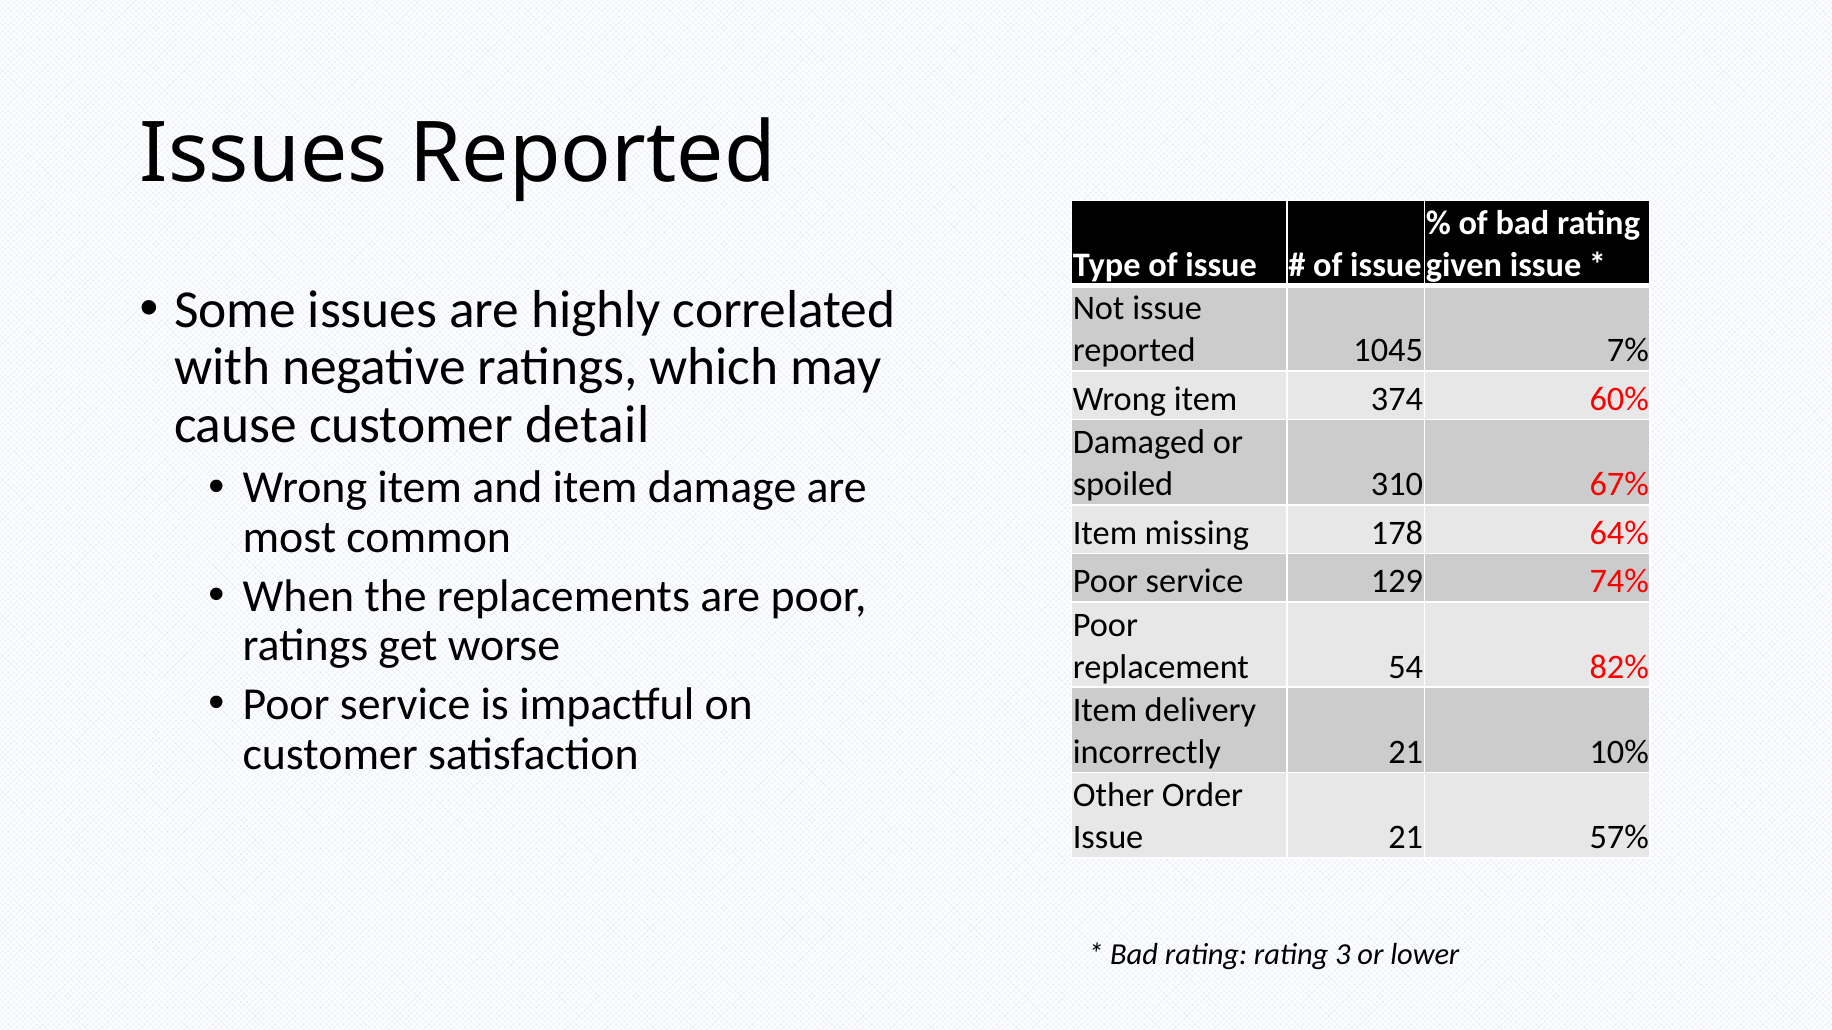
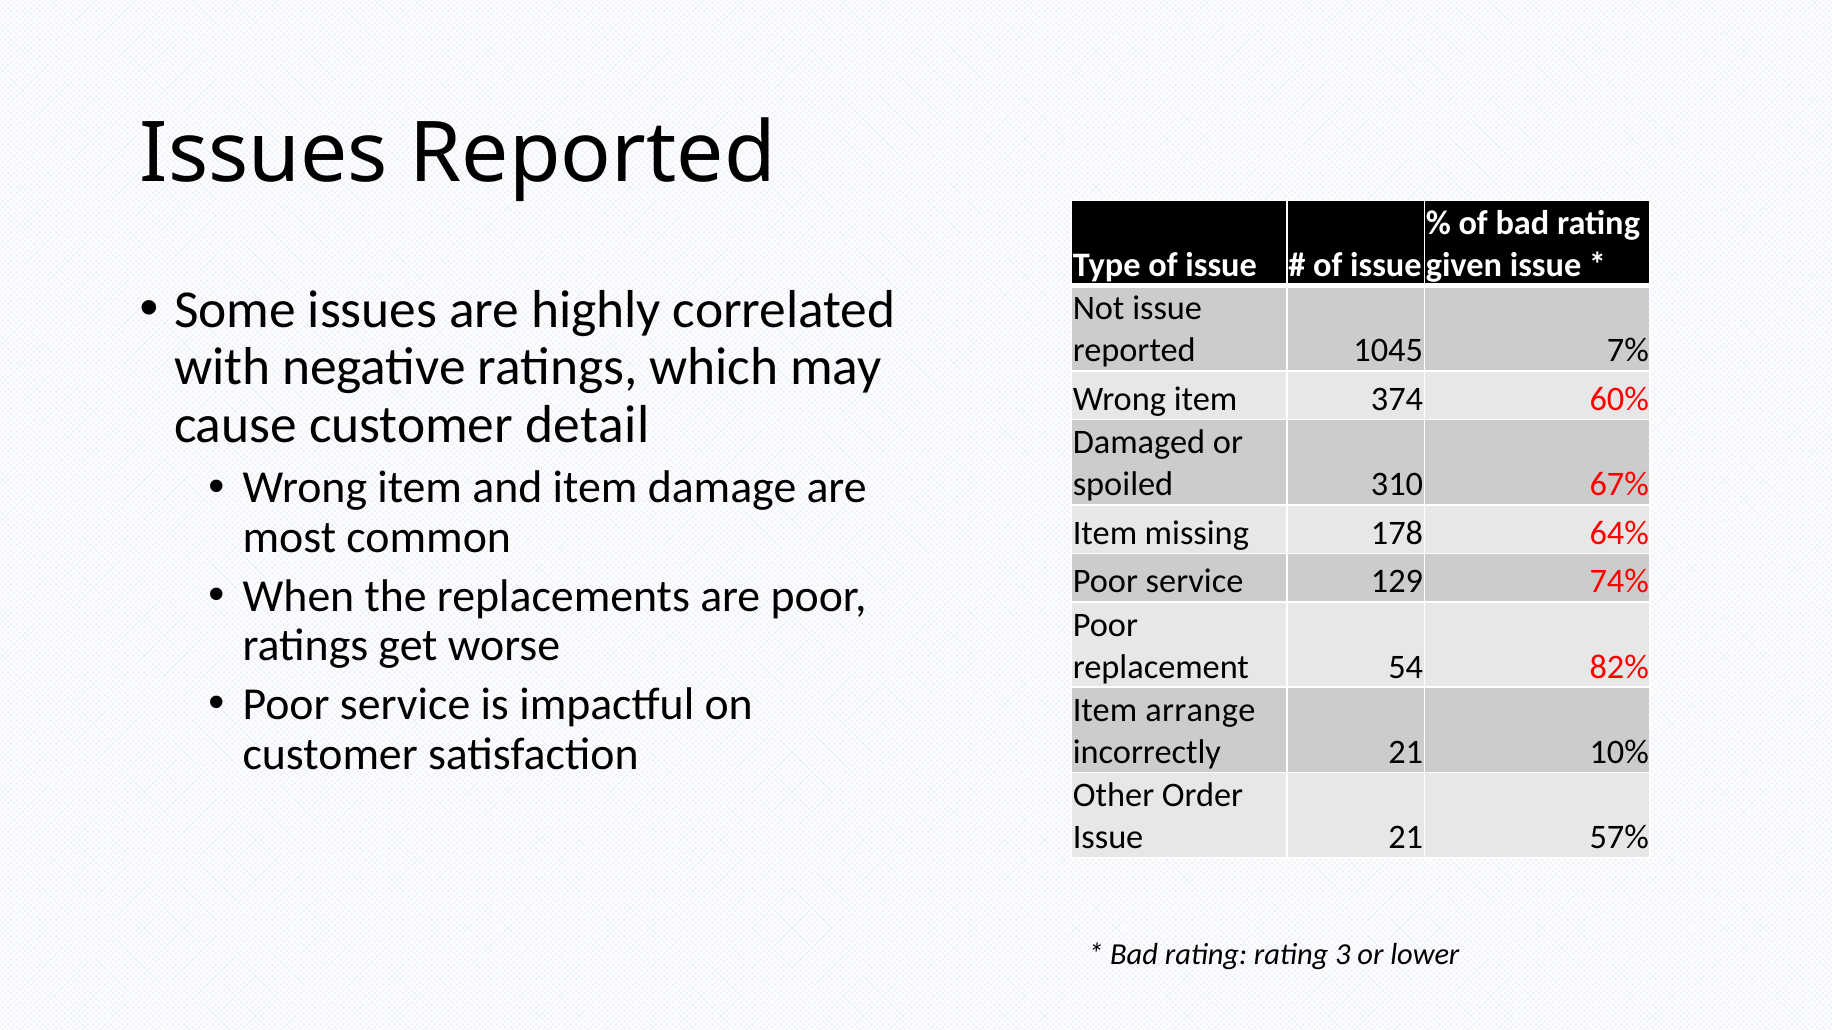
delivery: delivery -> arrange (1200, 710)
